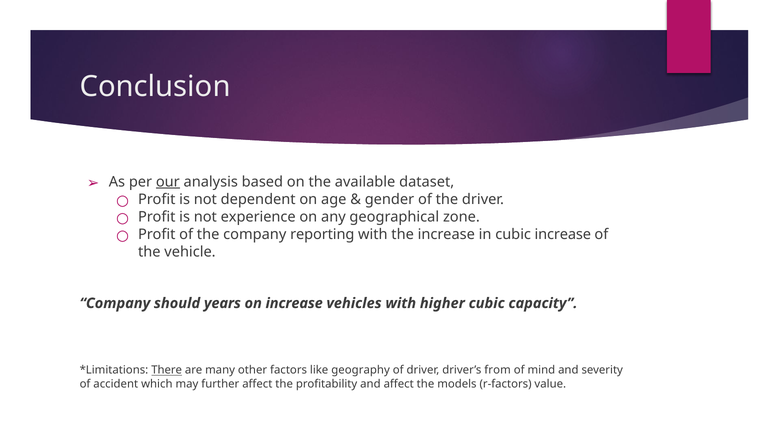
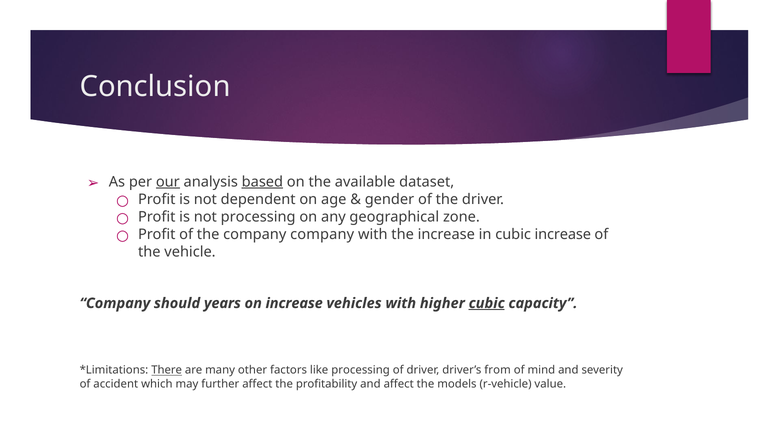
based underline: none -> present (262, 182)
not experience: experience -> processing (258, 217)
company reporting: reporting -> company (322, 235)
cubic underline: none -> present (487, 303)
like geography: geography -> processing (361, 370)
r-factors: r-factors -> r-vehicle (506, 384)
